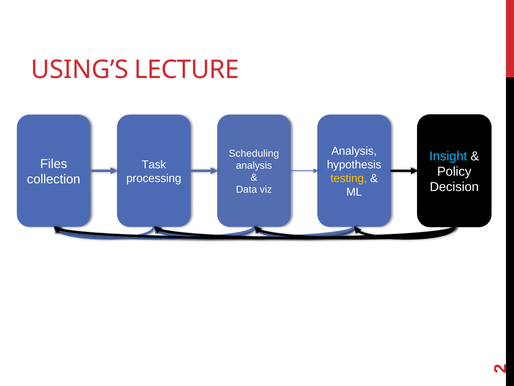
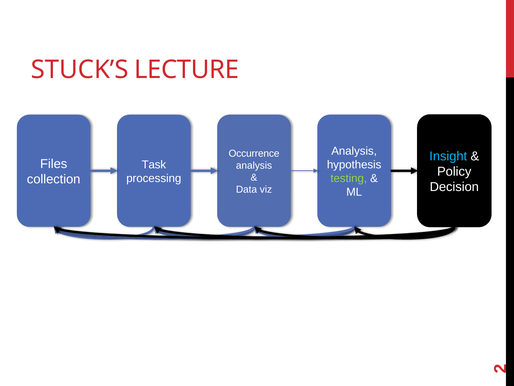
USING’S: USING’S -> STUCK’S (80, 69)
Scheduling: Scheduling -> Occurrence (254, 153)
testing colour: yellow -> light green (349, 178)
